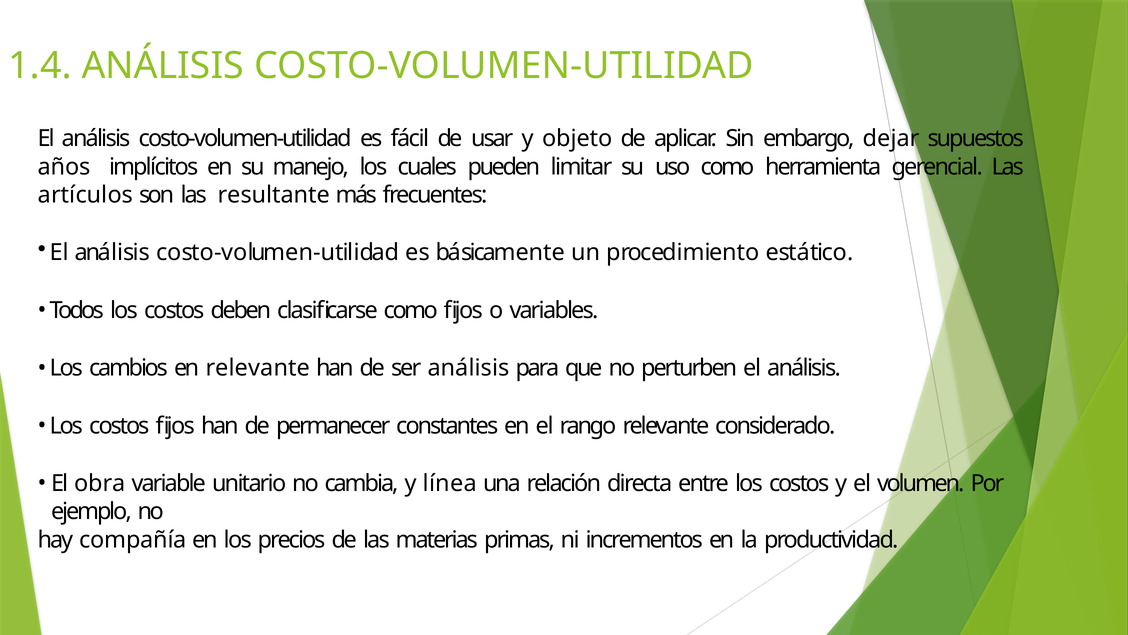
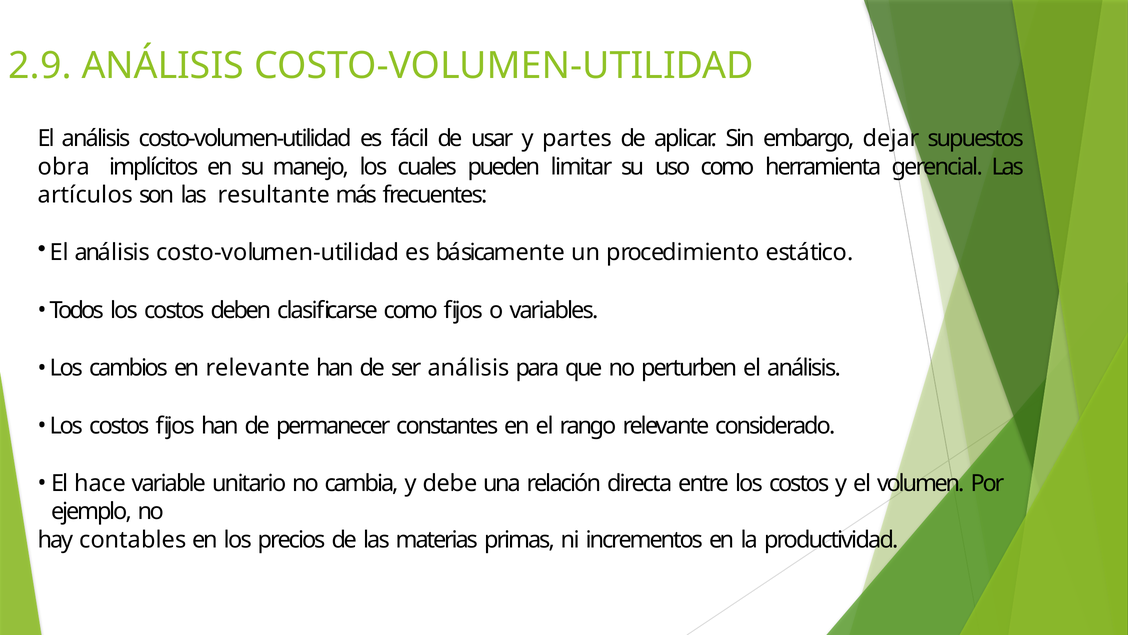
1.4: 1.4 -> 2.9 (40, 66)
objeto: objeto -> partes (577, 138)
años: años -> obra (64, 167)
obra: obra -> hace (100, 483)
línea: línea -> debe (450, 483)
compañía: compañía -> contables (133, 539)
